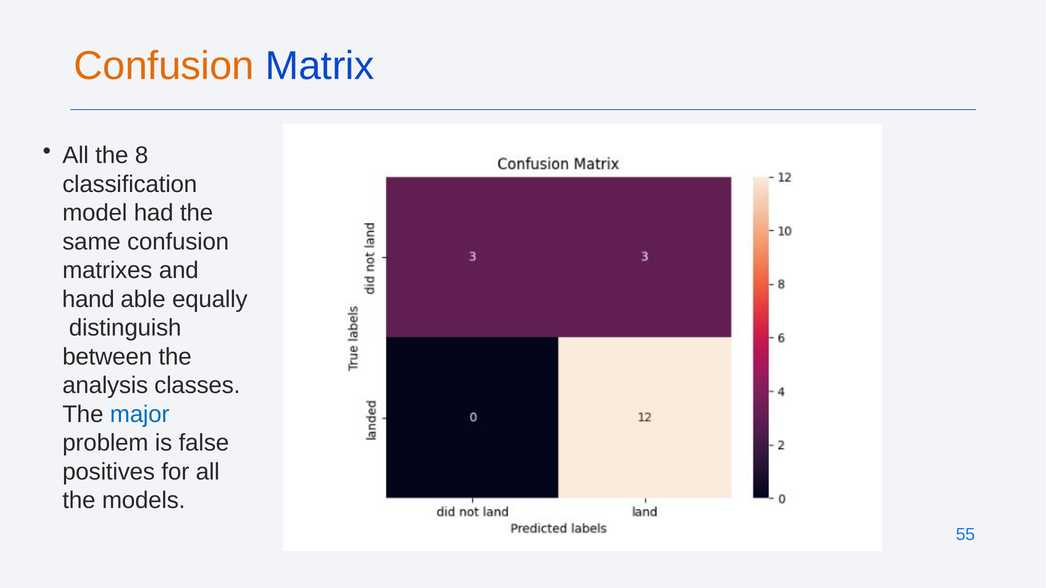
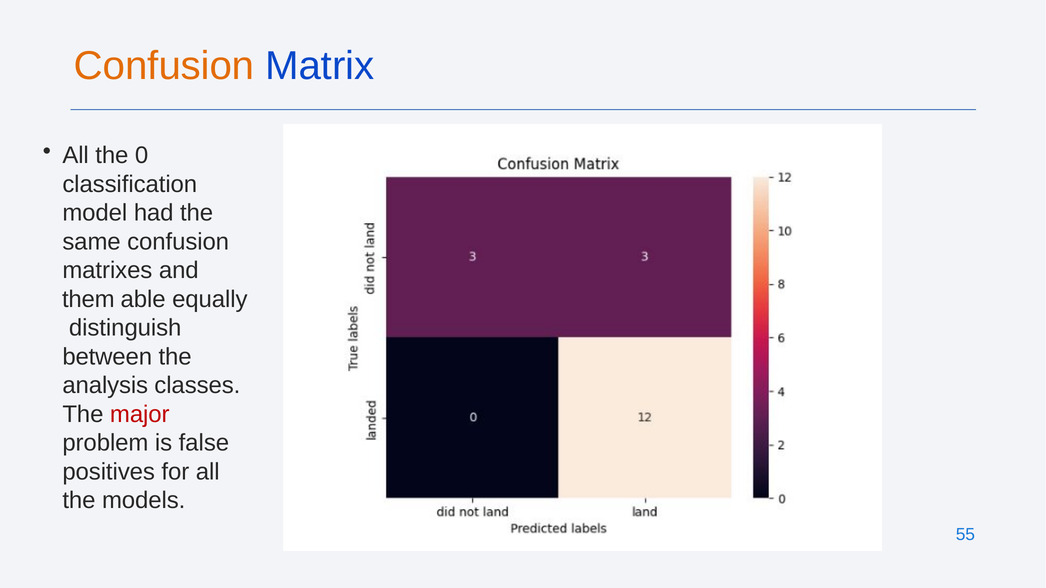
8: 8 -> 0 (142, 156)
hand: hand -> them (88, 299)
major colour: blue -> red (140, 414)
